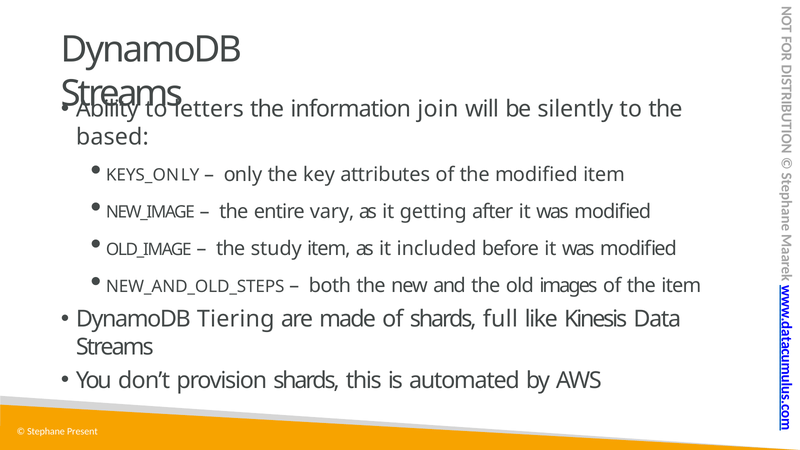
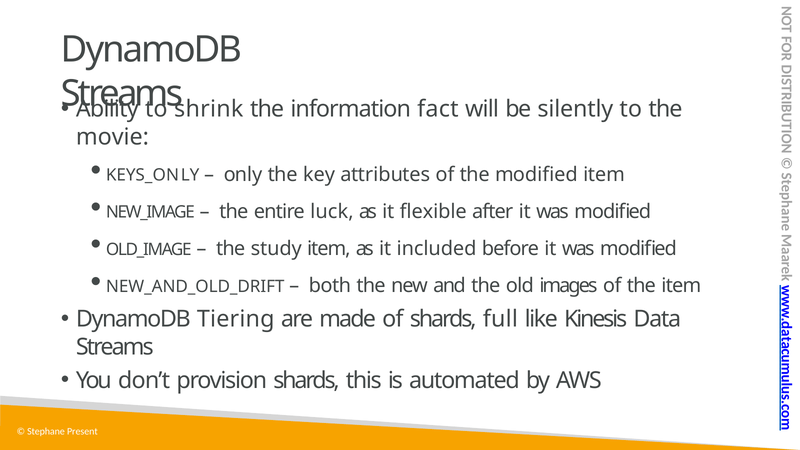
letters: letters -> shrink (209, 109)
join: join -> fact (438, 109)
based: based -> movie (112, 137)
vary: vary -> luck (332, 212)
getting: getting -> flexible (433, 212)
NEW_AND_OLD_STEPS: NEW_AND_OLD_STEPS -> NEW_AND_OLD_DRIFT (195, 286)
